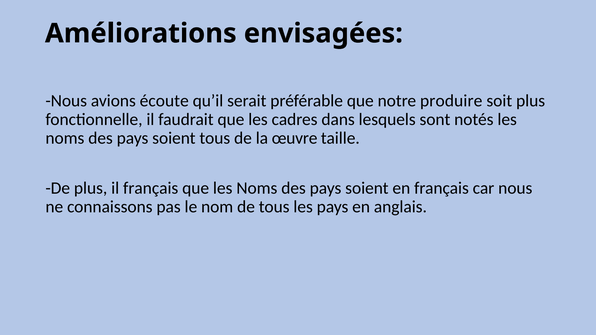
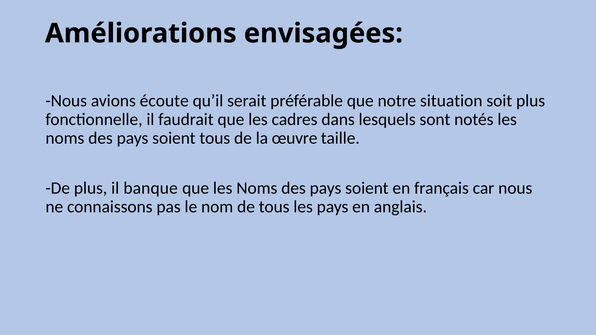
produire: produire -> situation (451, 101)
il français: français -> banque (151, 188)
